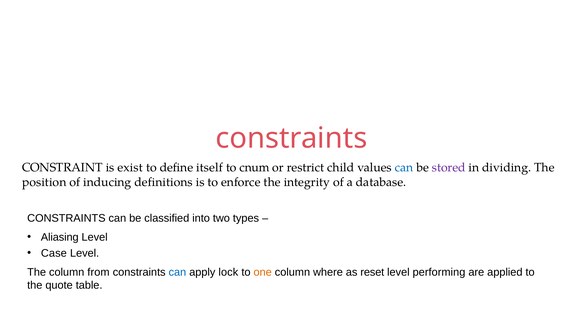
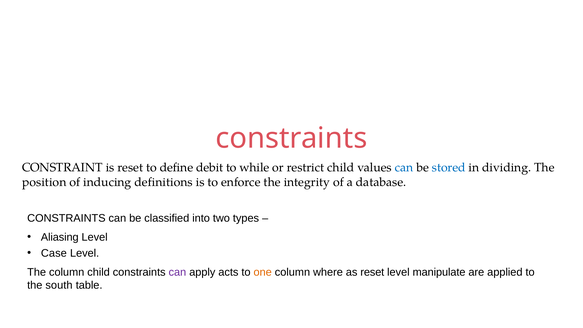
is exist: exist -> reset (130, 167)
itself: itself -> debit (210, 167)
cnum: cnum -> while (254, 167)
stored colour: purple -> blue (449, 167)
column from: from -> child (99, 272)
can colour: blue -> purple (177, 272)
lock: lock -> acts (228, 272)
performing: performing -> manipulate (439, 272)
quote: quote -> south (59, 285)
